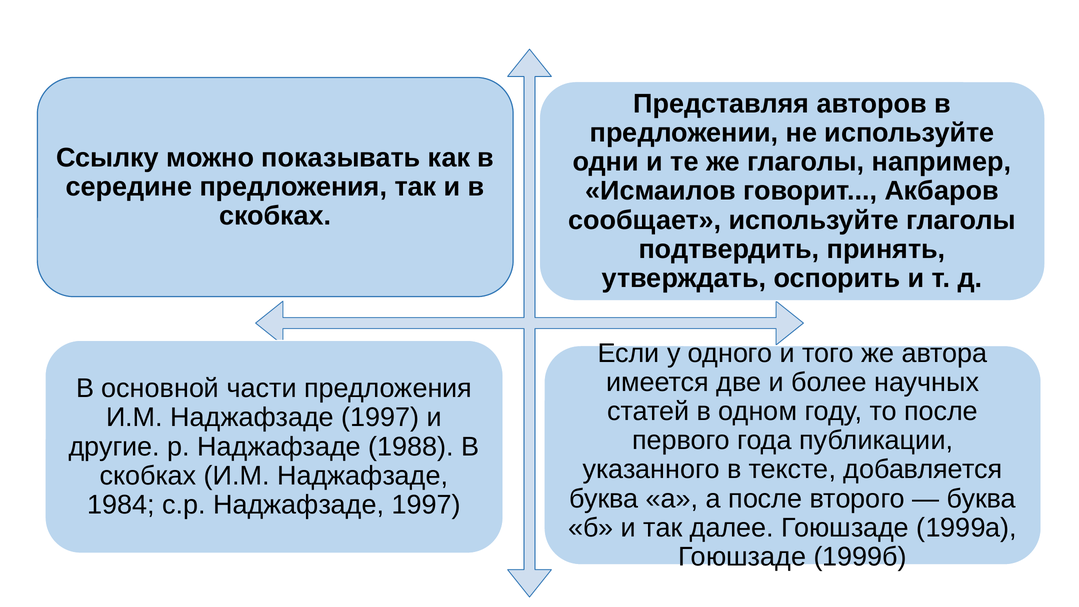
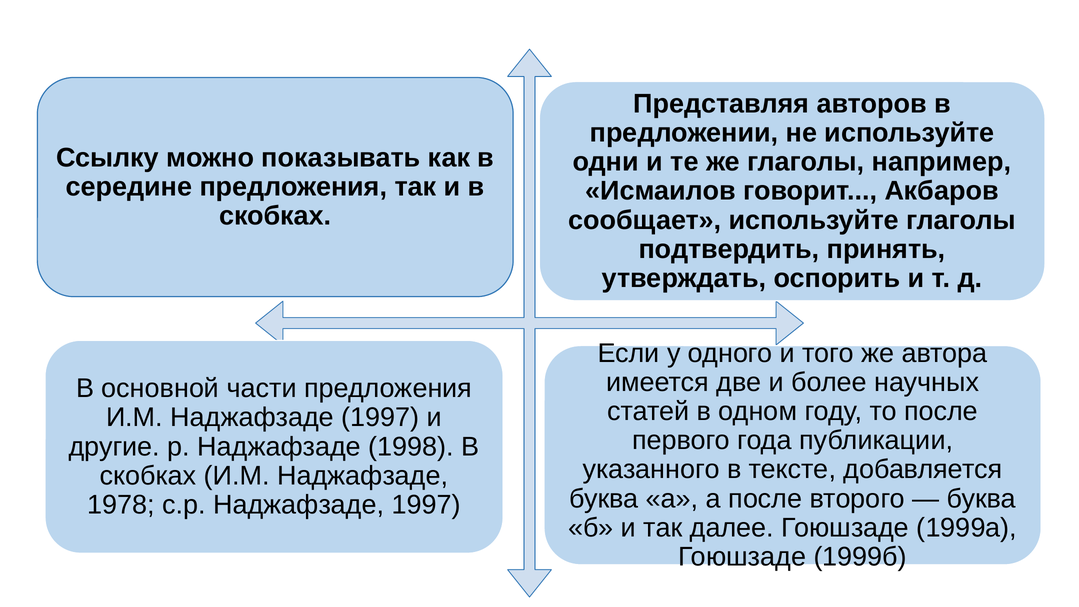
1988: 1988 -> 1998 (411, 447)
1984: 1984 -> 1978 (121, 505)
